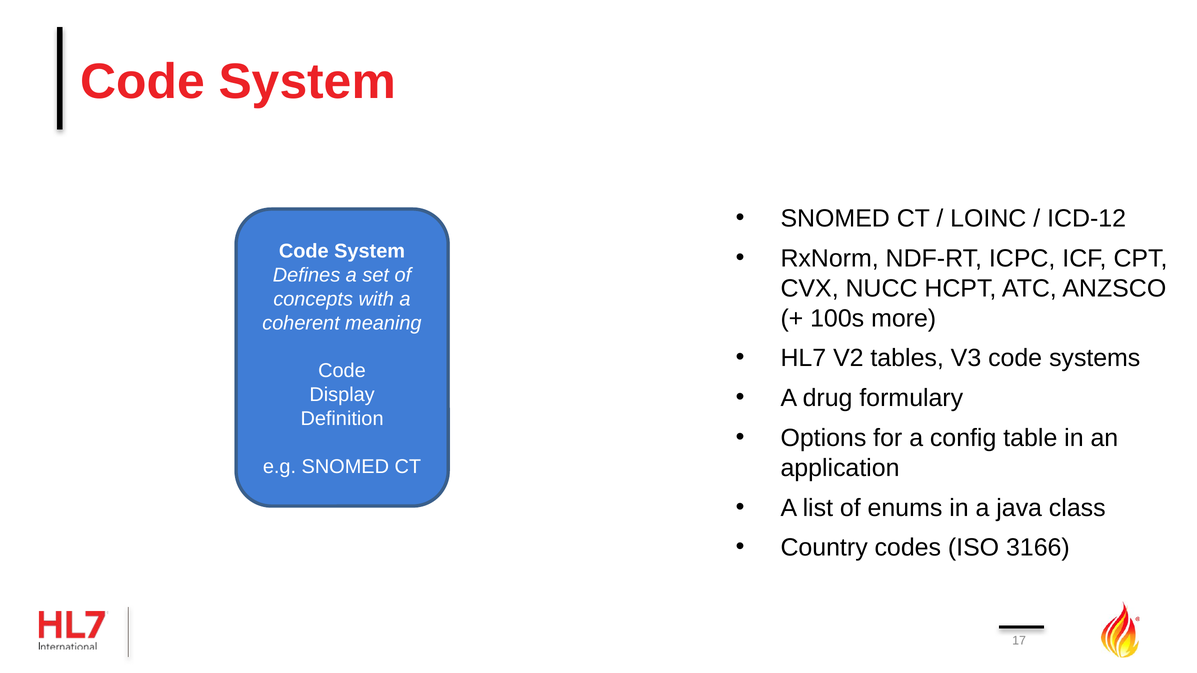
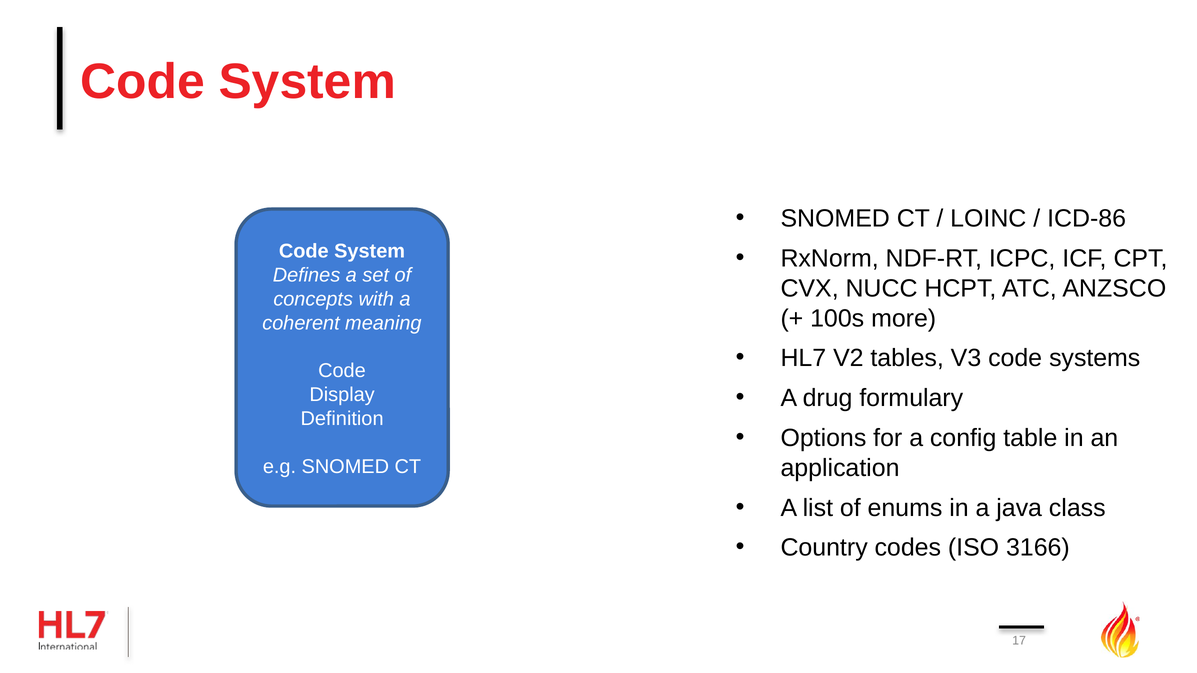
ICD-12: ICD-12 -> ICD-86 (1087, 219)
